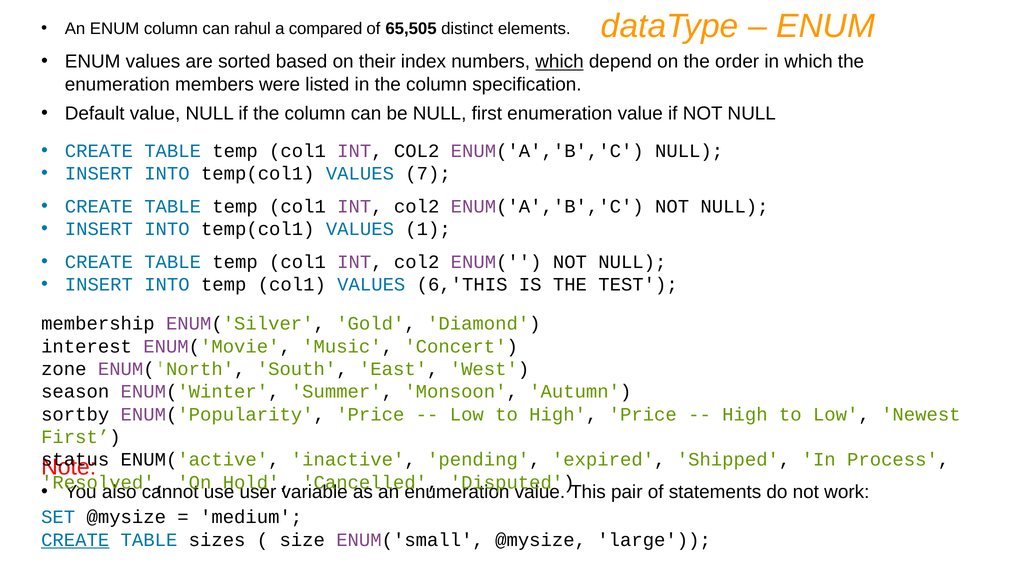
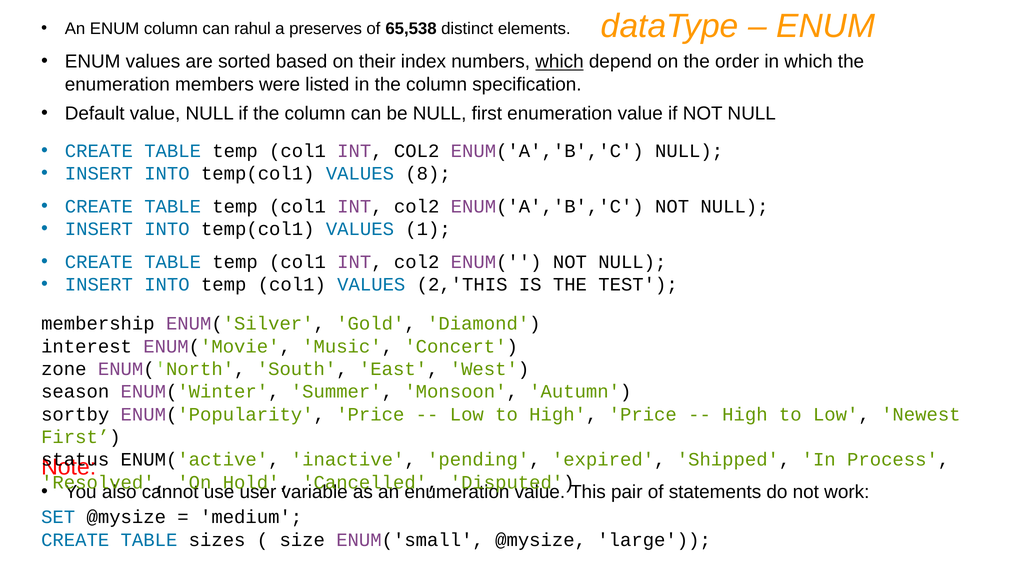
compared: compared -> preserves (326, 29)
65,505: 65,505 -> 65,538 (411, 29)
7: 7 -> 8 (428, 174)
6,'THIS: 6,'THIS -> 2,'THIS (462, 285)
CREATE underline: present -> none (75, 540)
